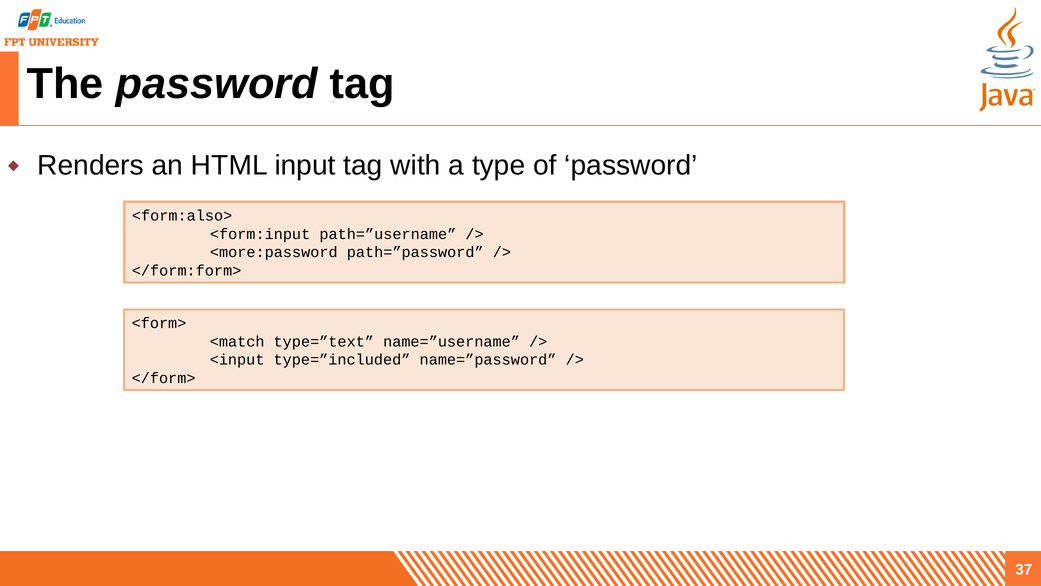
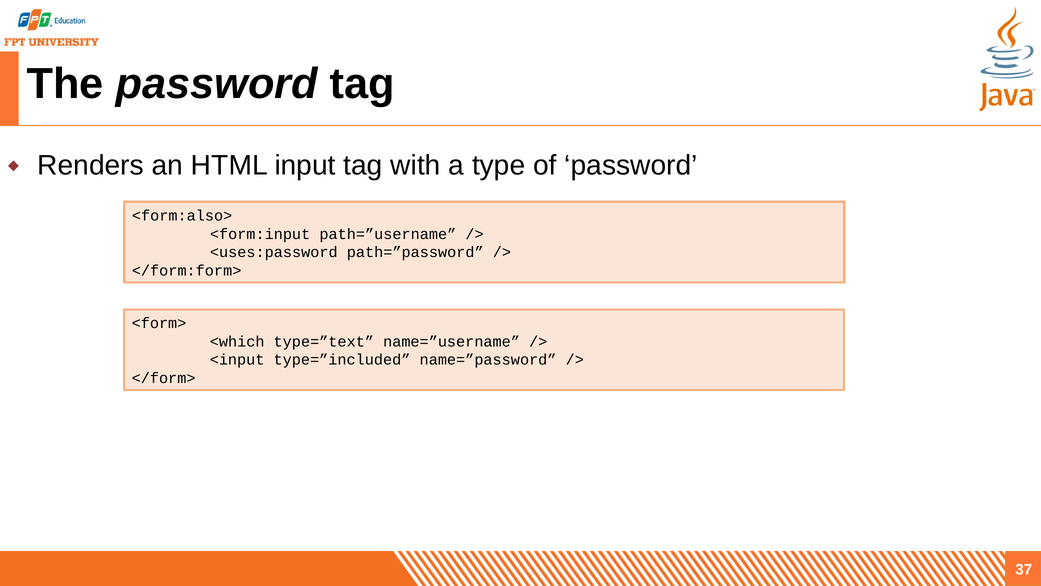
<more:password: <more:password -> <uses:password (274, 252)
<match: <match -> <which (237, 341)
